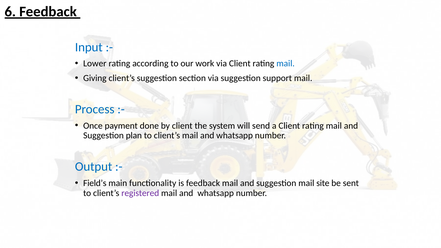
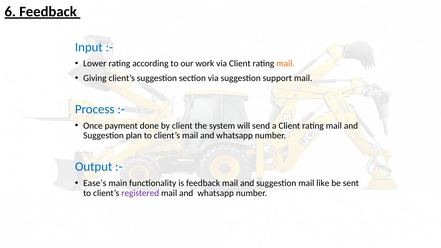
mail colour: blue -> orange (286, 64)
Field’s: Field’s -> Ease’s (95, 183)
site: site -> like (323, 183)
